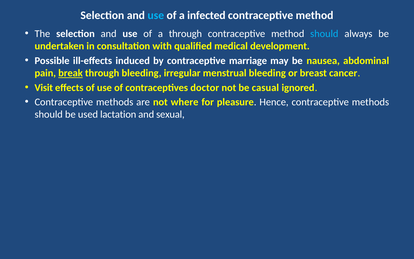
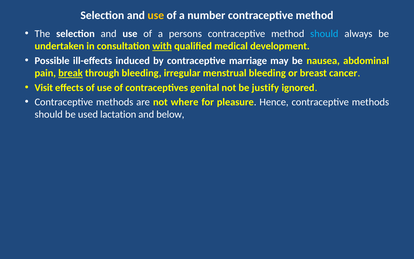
use colour: light blue -> yellow (156, 15)
infected: infected -> number (206, 15)
a through: through -> persons (185, 34)
with underline: none -> present (162, 46)
doctor: doctor -> genital (205, 88)
casual: casual -> justify (265, 88)
sexual: sexual -> below (170, 114)
